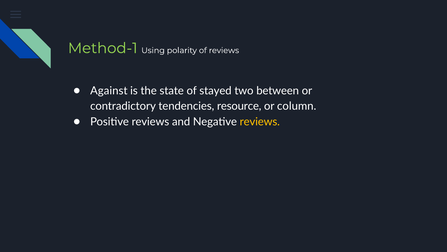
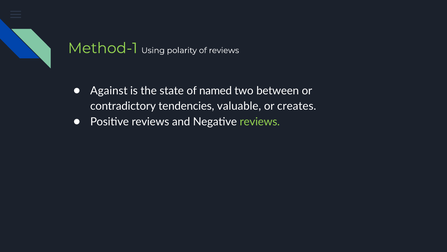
stayed: stayed -> named (216, 91)
resource: resource -> valuable (239, 106)
column: column -> creates (297, 106)
reviews colour: yellow -> light green (260, 121)
